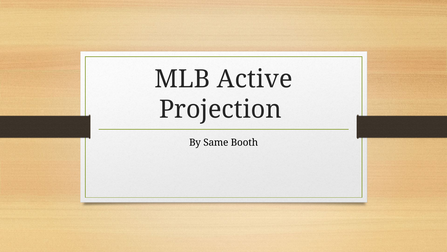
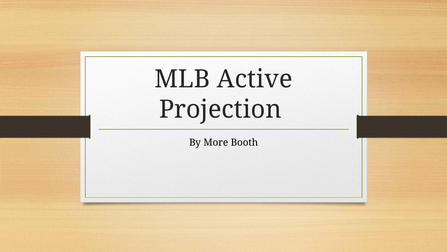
Same: Same -> More (216, 142)
